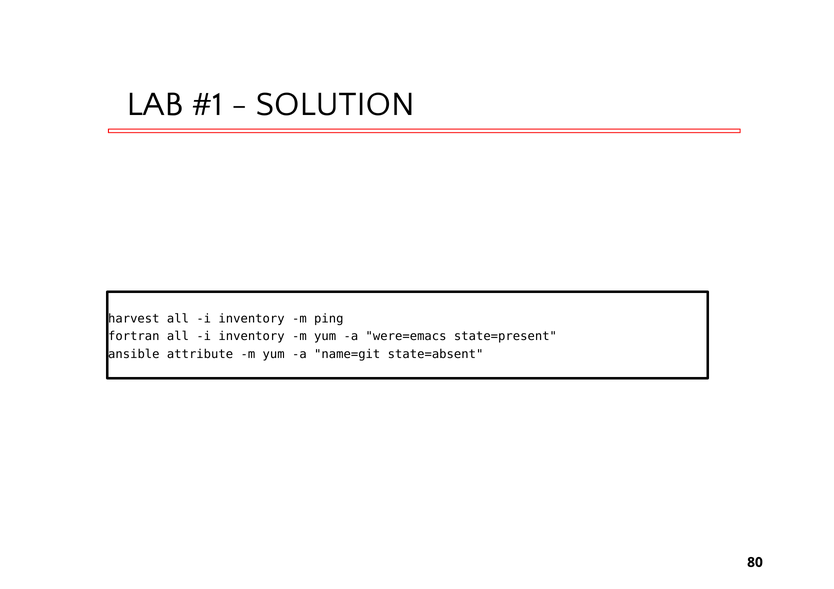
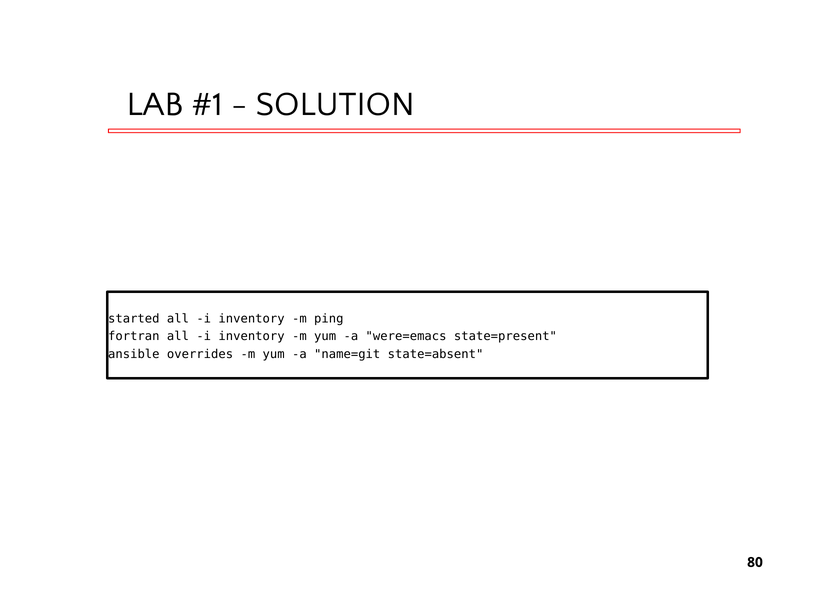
harvest: harvest -> started (134, 319)
attribute: attribute -> overrides (200, 354)
